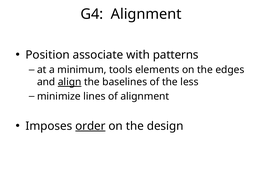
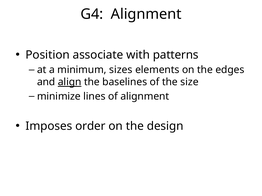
tools: tools -> sizes (121, 70)
less: less -> size (189, 82)
order underline: present -> none (90, 126)
